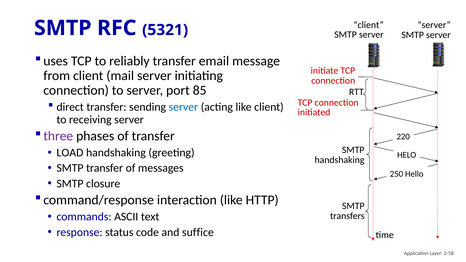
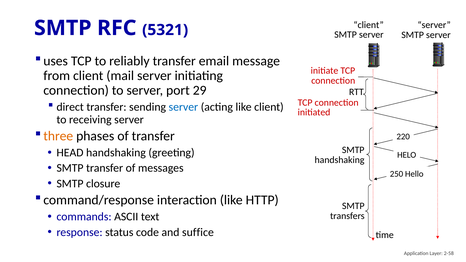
85: 85 -> 29 (200, 90)
three colour: purple -> orange (58, 136)
LOAD: LOAD -> HEAD (70, 153)
